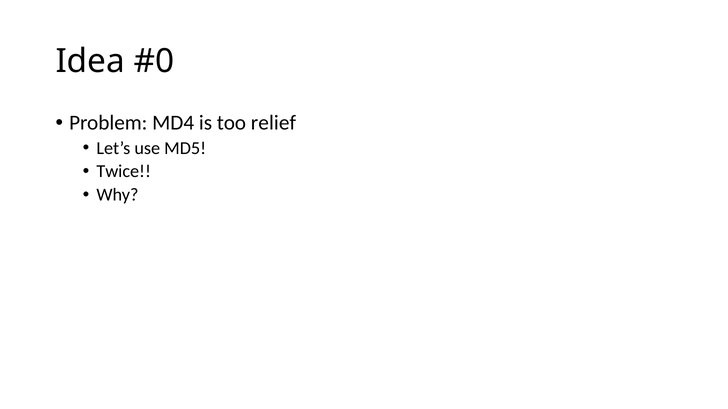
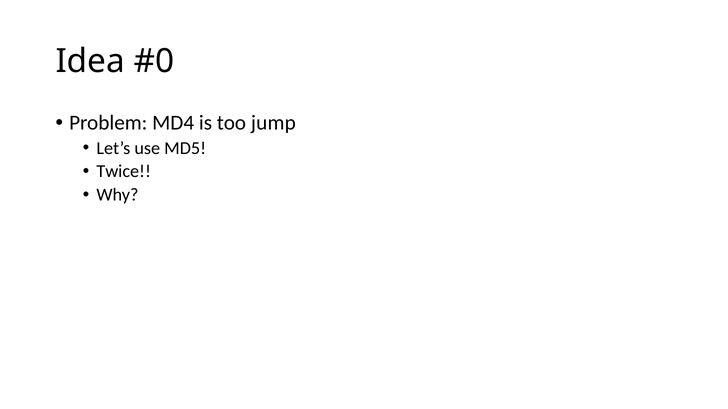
relief: relief -> jump (273, 123)
